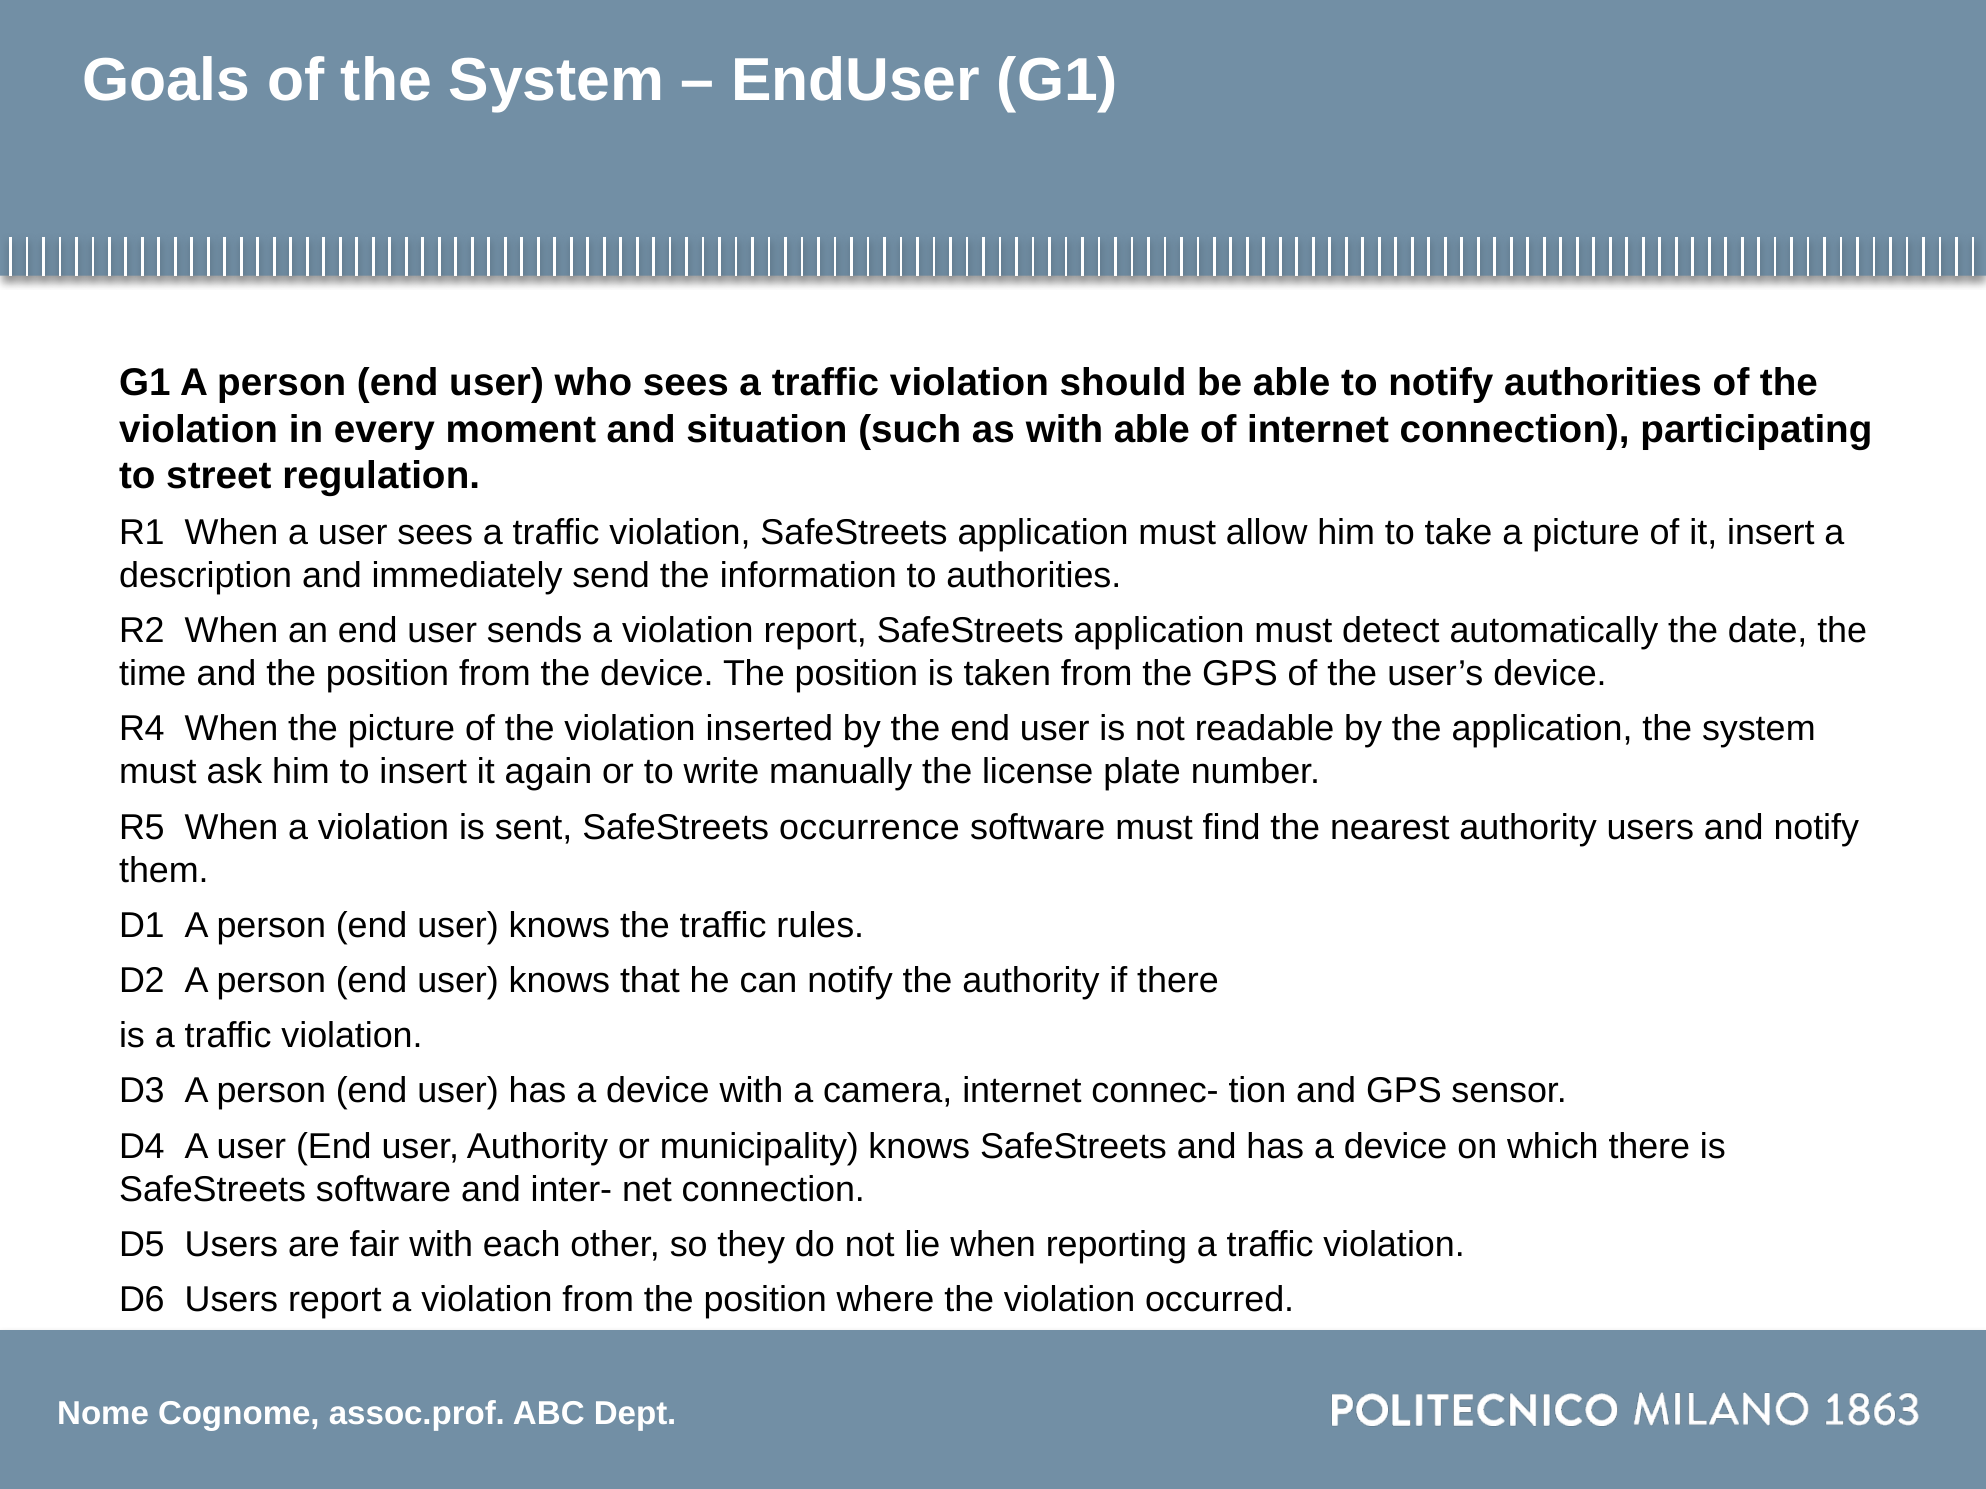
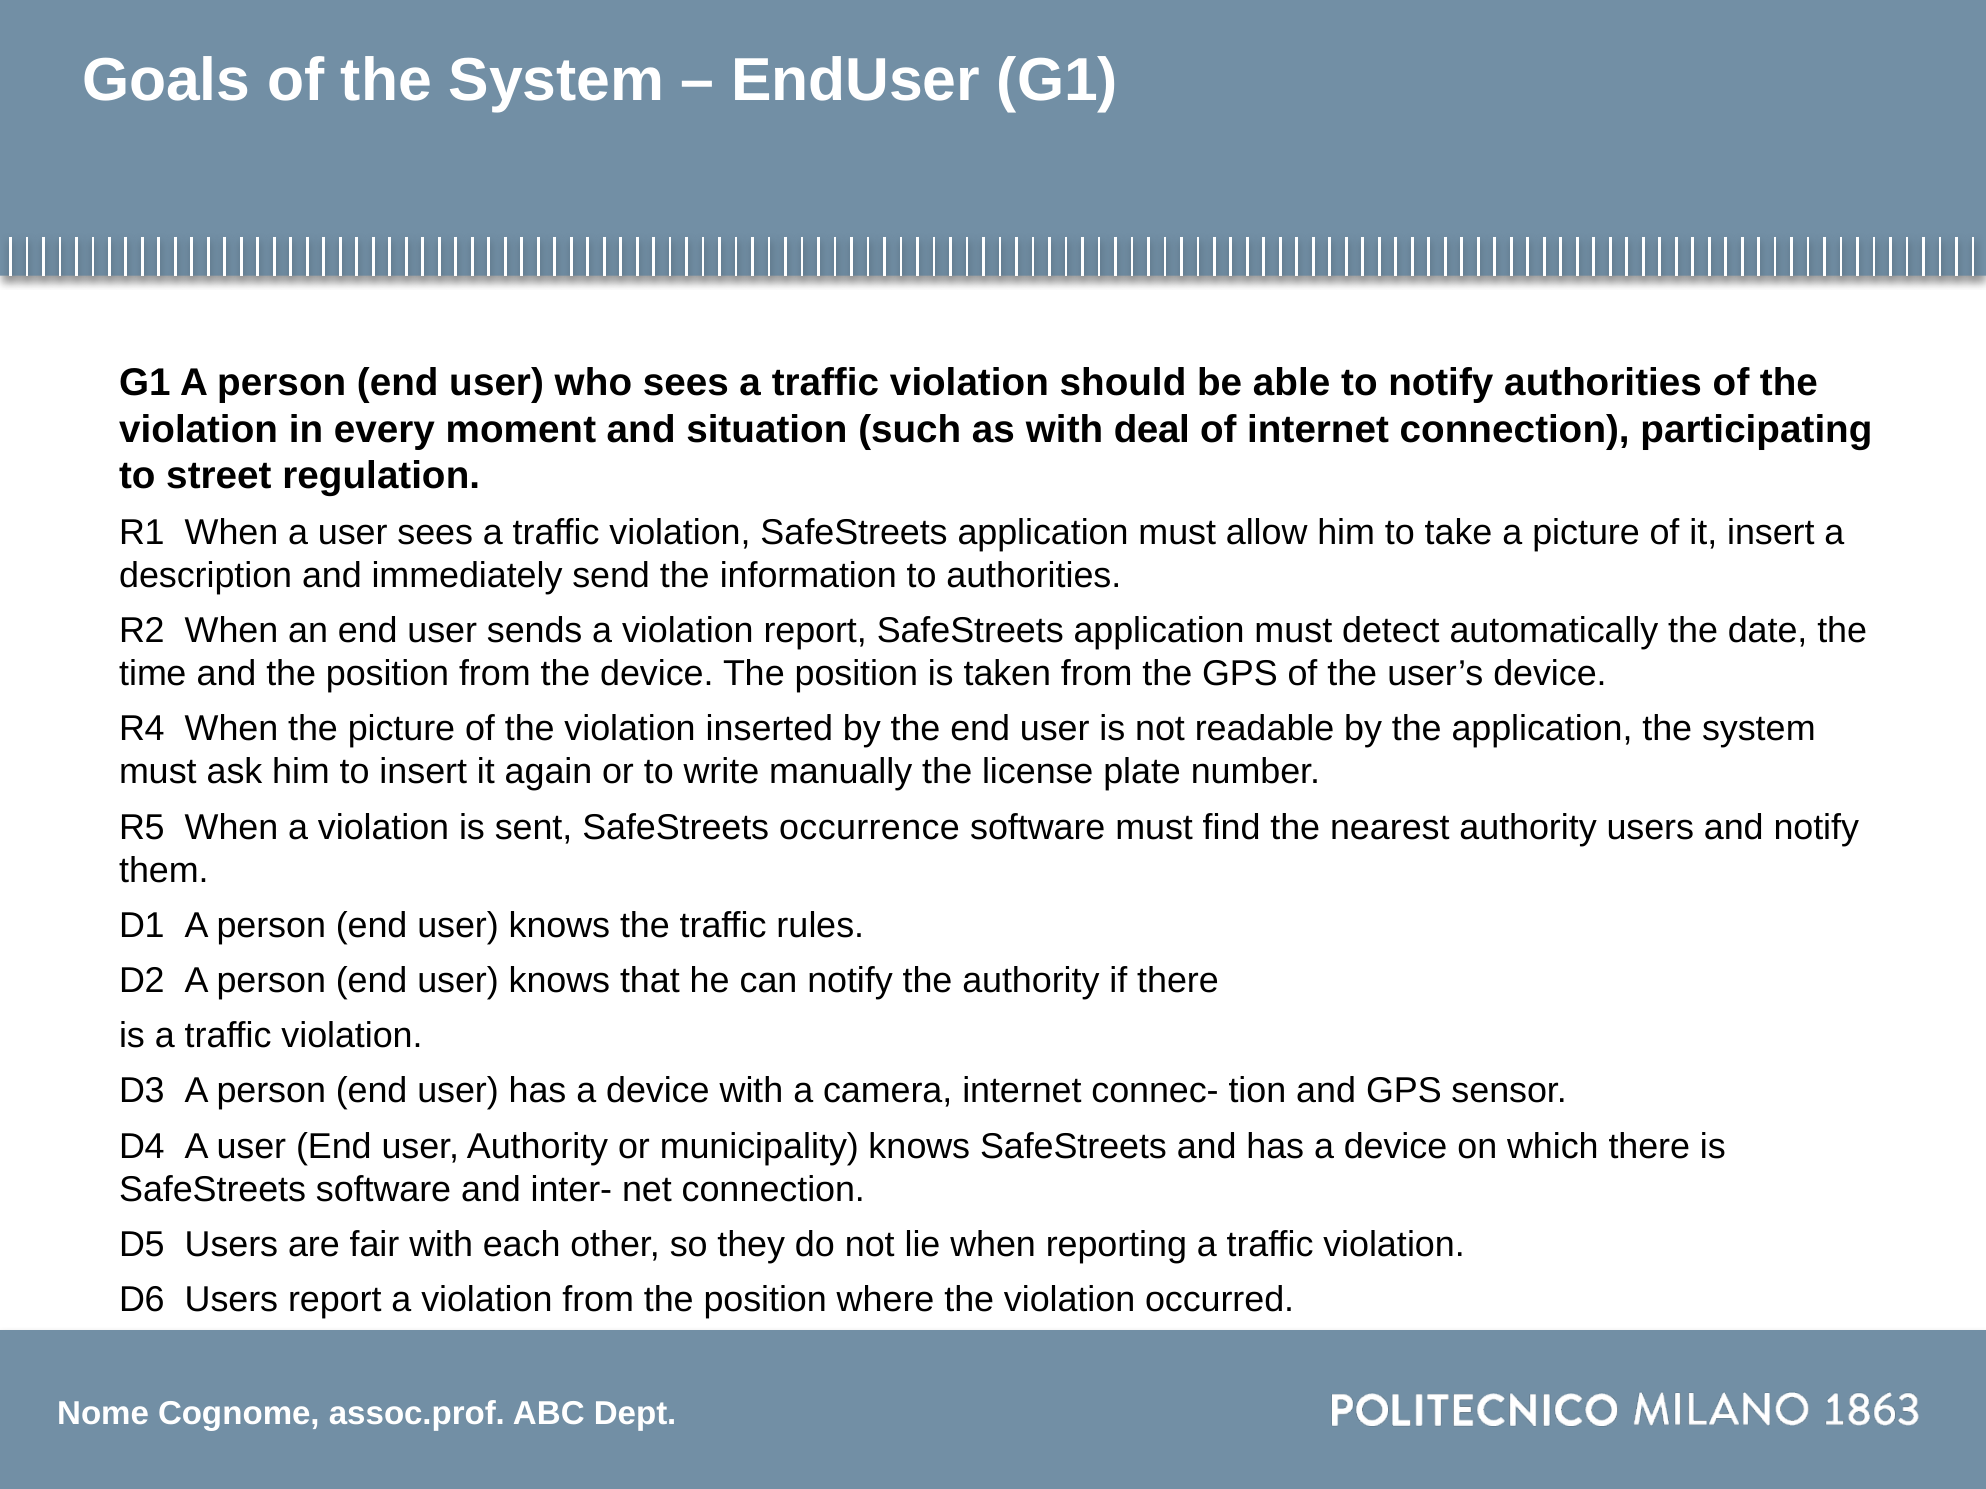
with able: able -> deal (1152, 430)
